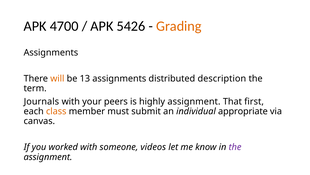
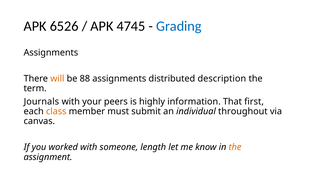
4700: 4700 -> 6526 (64, 26)
5426: 5426 -> 4745 (131, 26)
Grading colour: orange -> blue (179, 26)
13: 13 -> 88 (85, 78)
highly assignment: assignment -> information (194, 101)
appropriate: appropriate -> throughout (243, 111)
videos: videos -> length (153, 147)
the colour: purple -> orange (235, 147)
